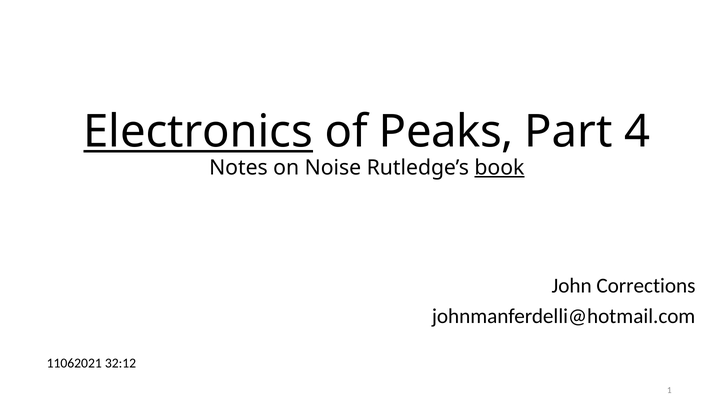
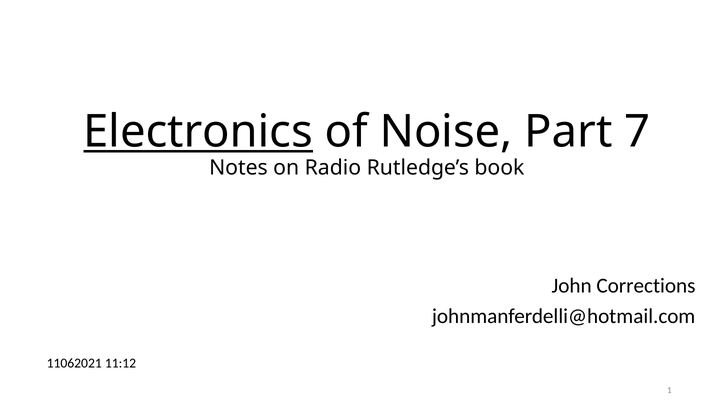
Peaks: Peaks -> Noise (446, 132)
4: 4 -> 7 (637, 132)
Noise: Noise -> Radio (333, 168)
book underline: present -> none (499, 168)
32:12: 32:12 -> 11:12 (120, 363)
